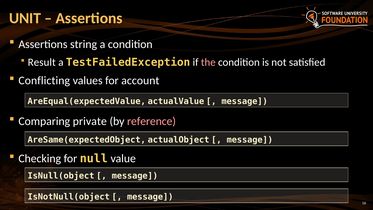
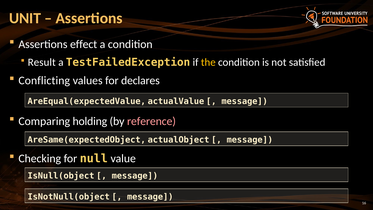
string: string -> effect (84, 44)
the colour: pink -> yellow (208, 62)
account: account -> declares (140, 81)
private: private -> holding (90, 121)
